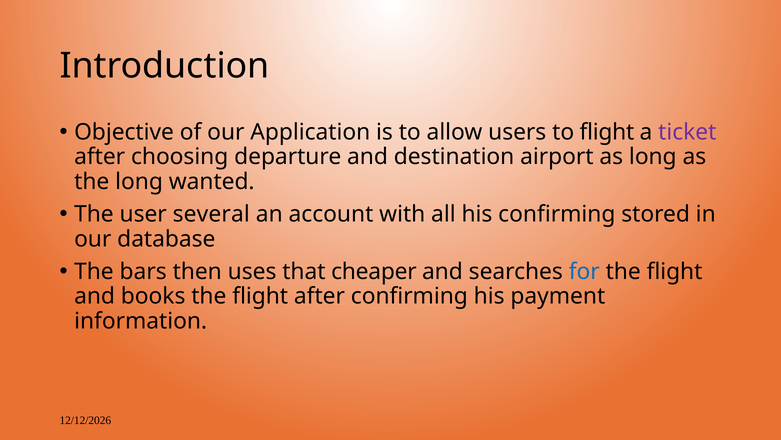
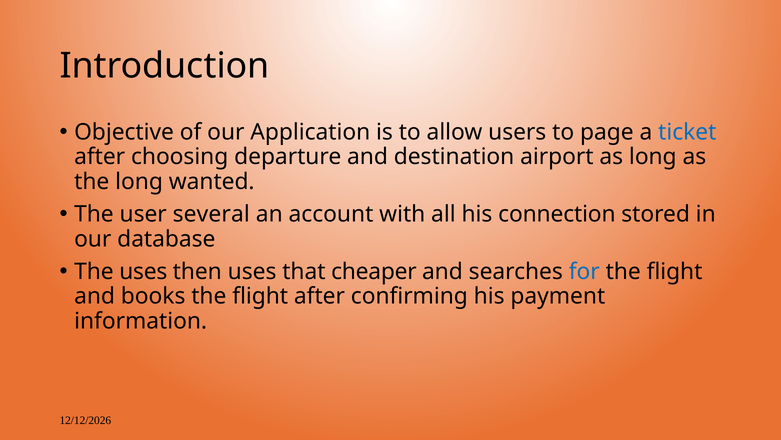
to flight: flight -> page (607, 132)
ticket colour: purple -> blue (687, 132)
his confirming: confirming -> connection (557, 214)
The bars: bars -> uses (143, 271)
